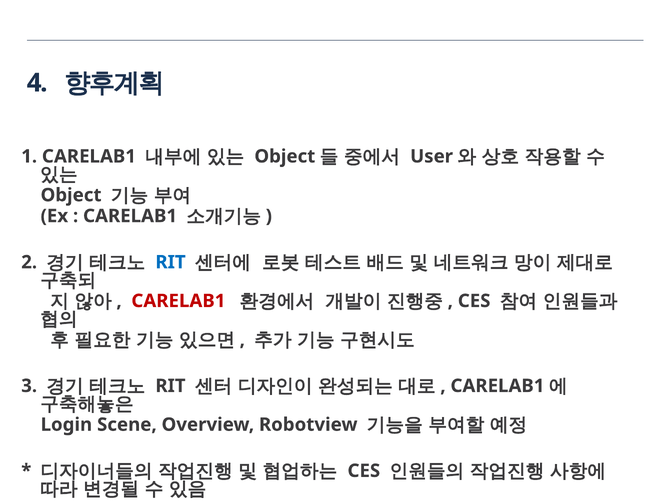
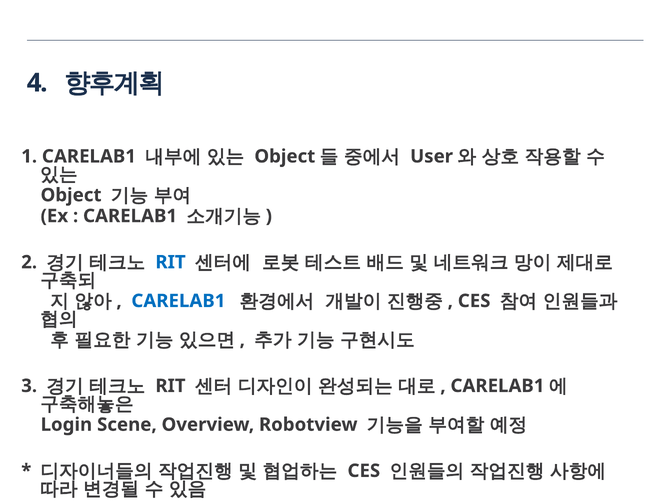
CARELAB1 colour: red -> blue (178, 301)
